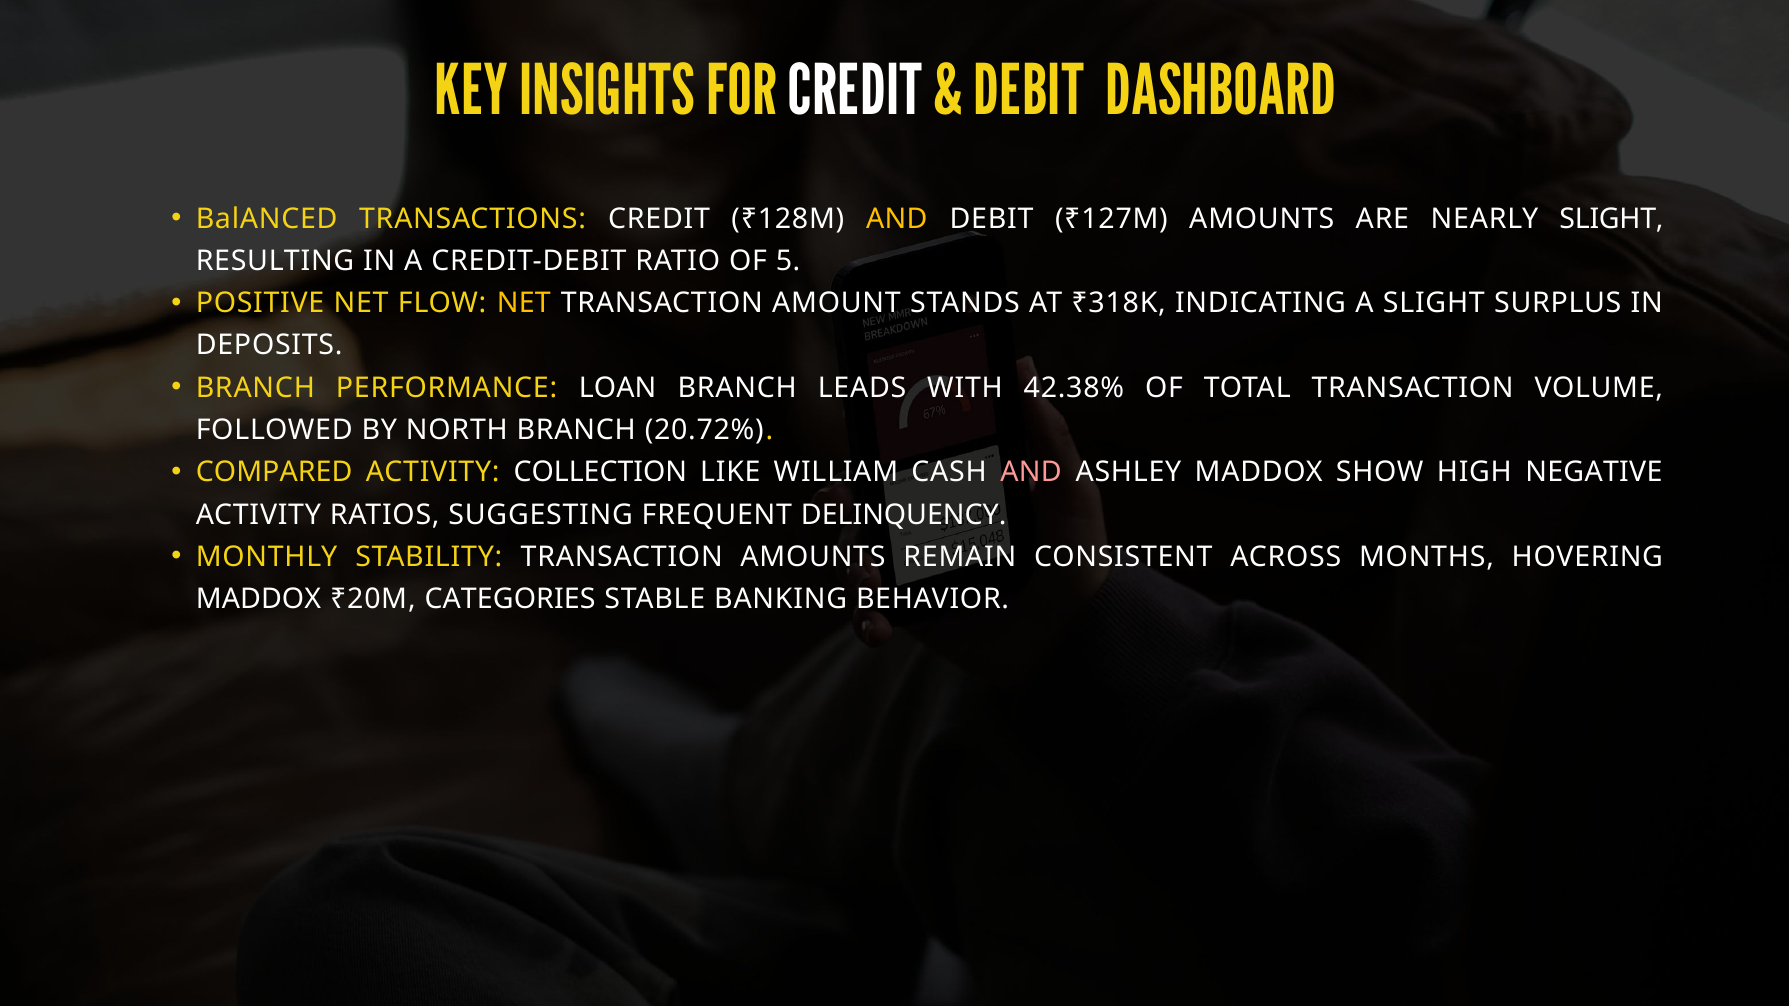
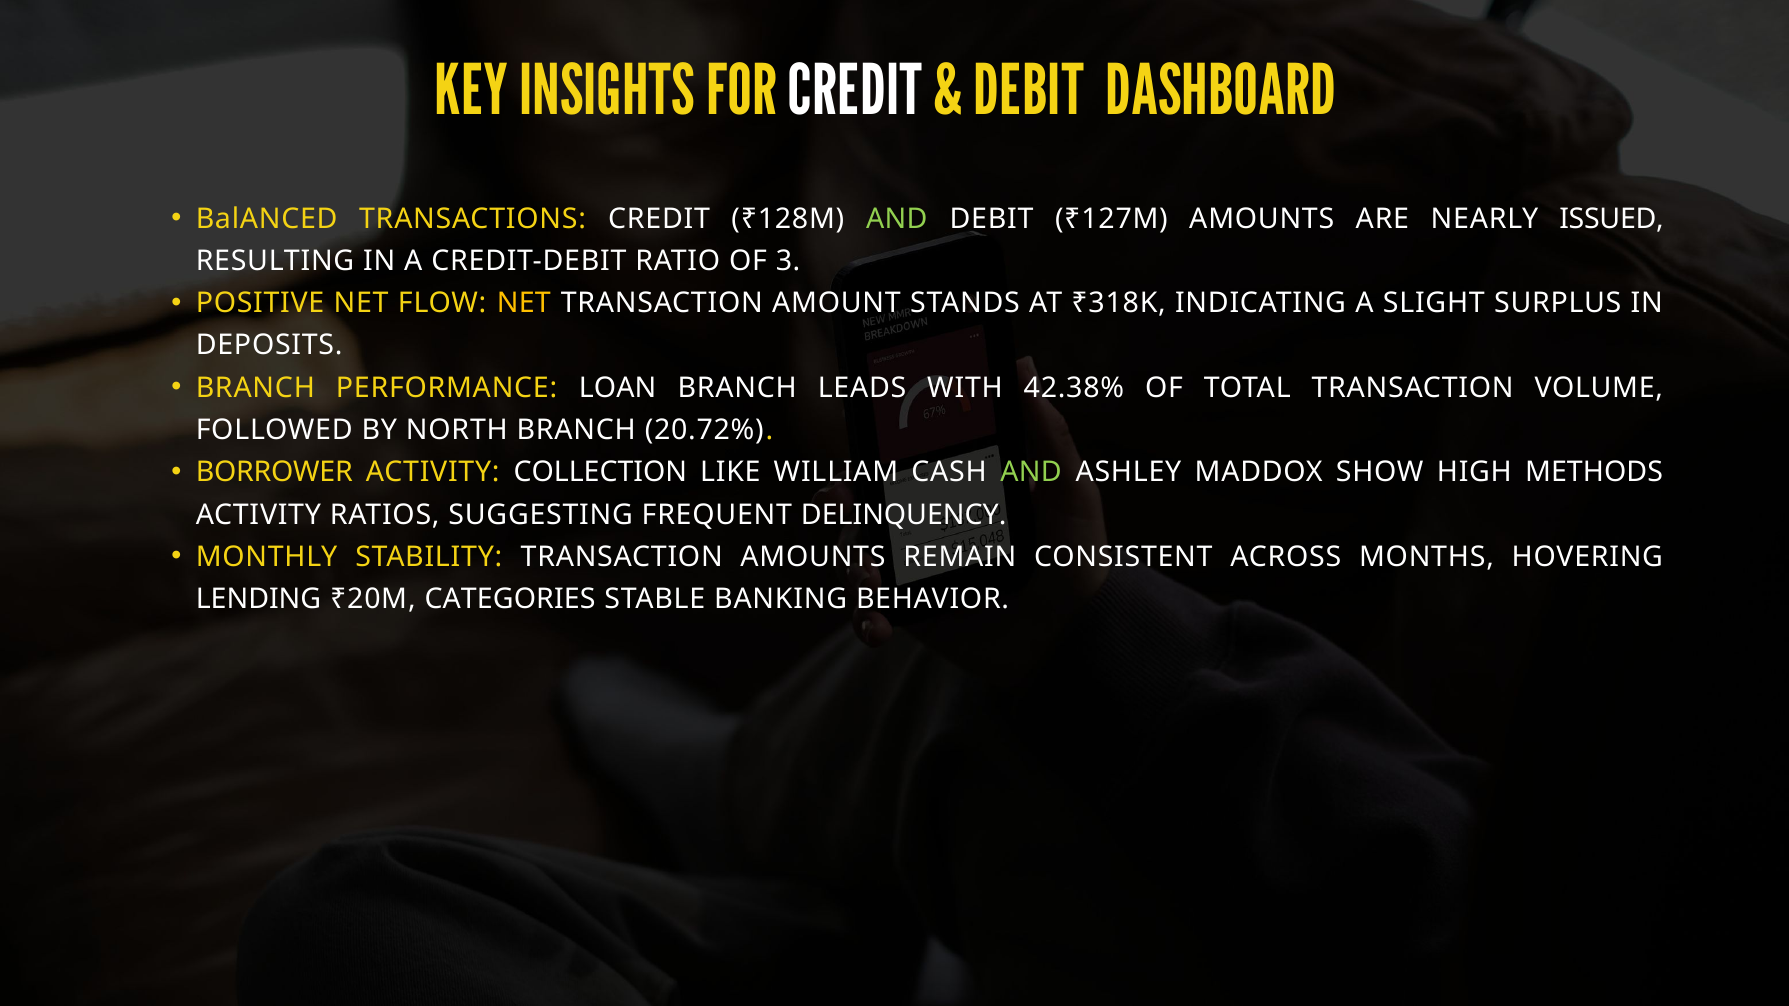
AND colour: yellow -> light green (897, 219)
NEARLY SLIGHT: SLIGHT -> ISSUED (1612, 219)
5: 5 -> 3 (788, 261)
COMPARED: COMPARED -> BORROWER (274, 472)
AND colour: pink -> light green (1031, 472)
NEGATIVE: NEGATIVE -> METHODS (1594, 472)
MADDOX: MADDOX -> LENDING (258, 599)
